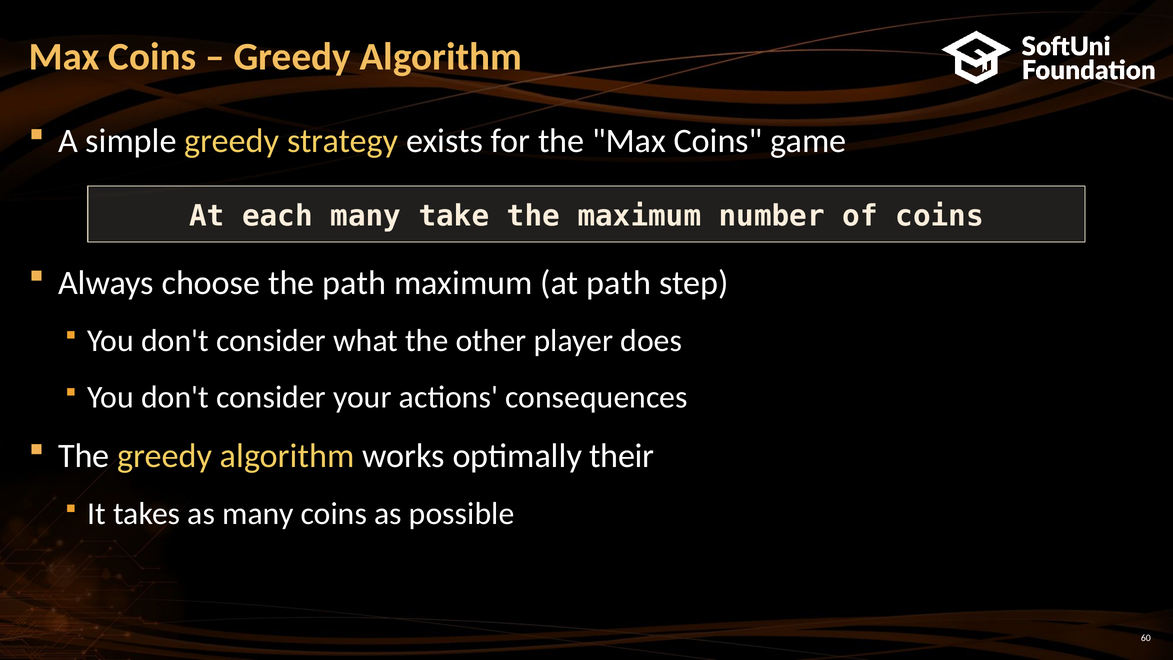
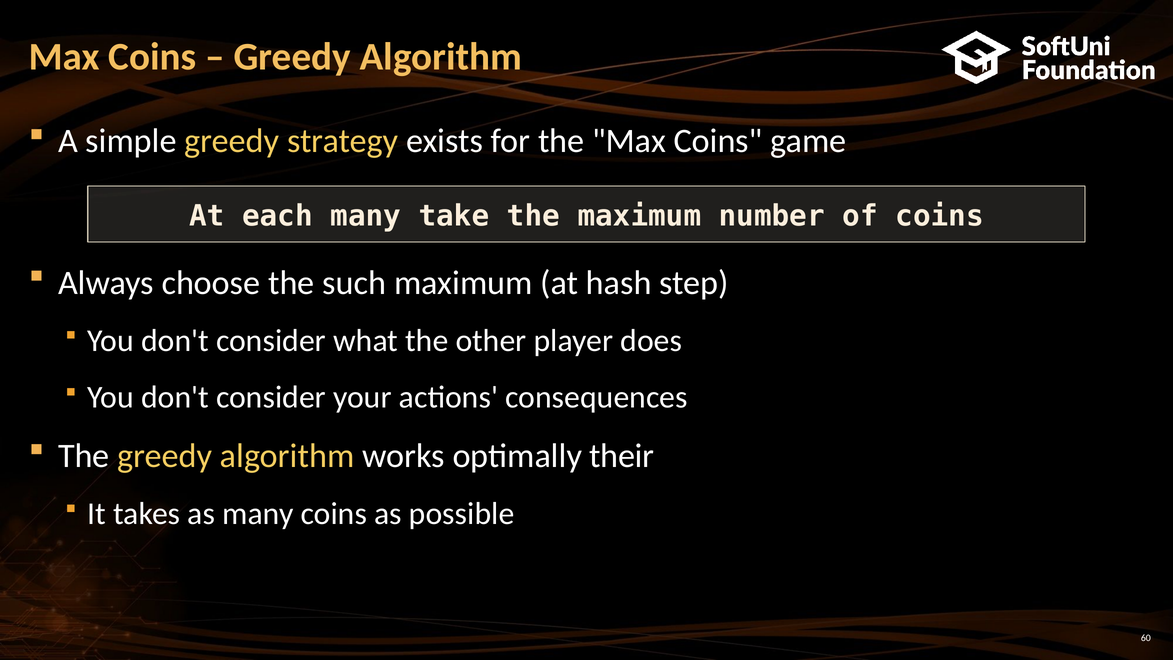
the path: path -> such (354, 283)
at path: path -> hash (619, 283)
